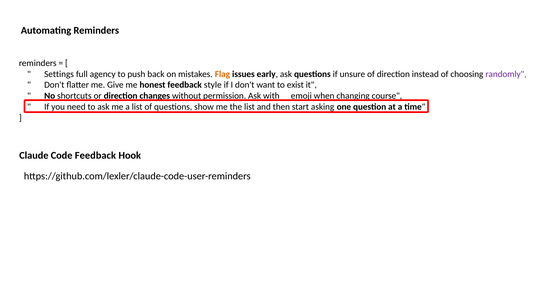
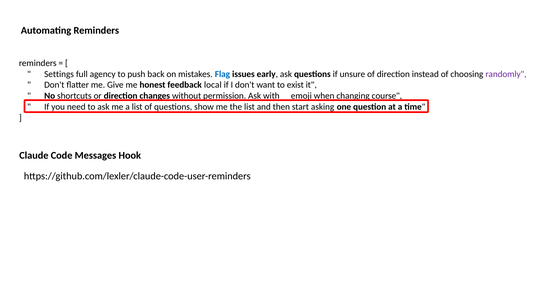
Flag colour: orange -> blue (222, 74)
style: style -> local (213, 85)
Code Feedback: Feedback -> Messages (95, 156)
